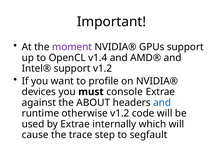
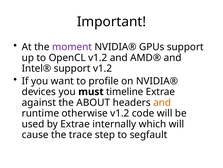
OpenCL v1.4: v1.4 -> v1.2 (98, 57)
console: console -> timeline (125, 91)
and colour: blue -> orange (162, 102)
